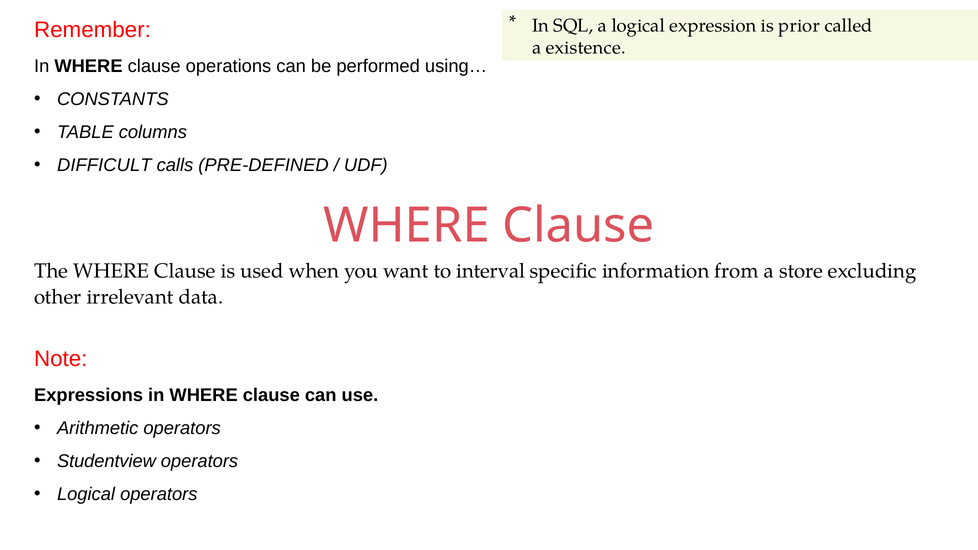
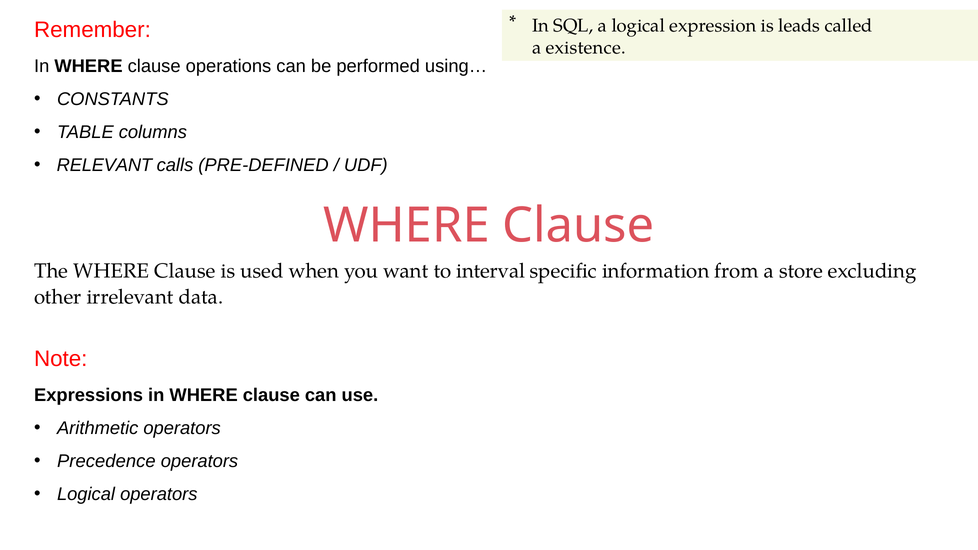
prior: prior -> leads (799, 26)
DIFFICULT: DIFFICULT -> RELEVANT (104, 165)
Studentview: Studentview -> Precedence (106, 461)
